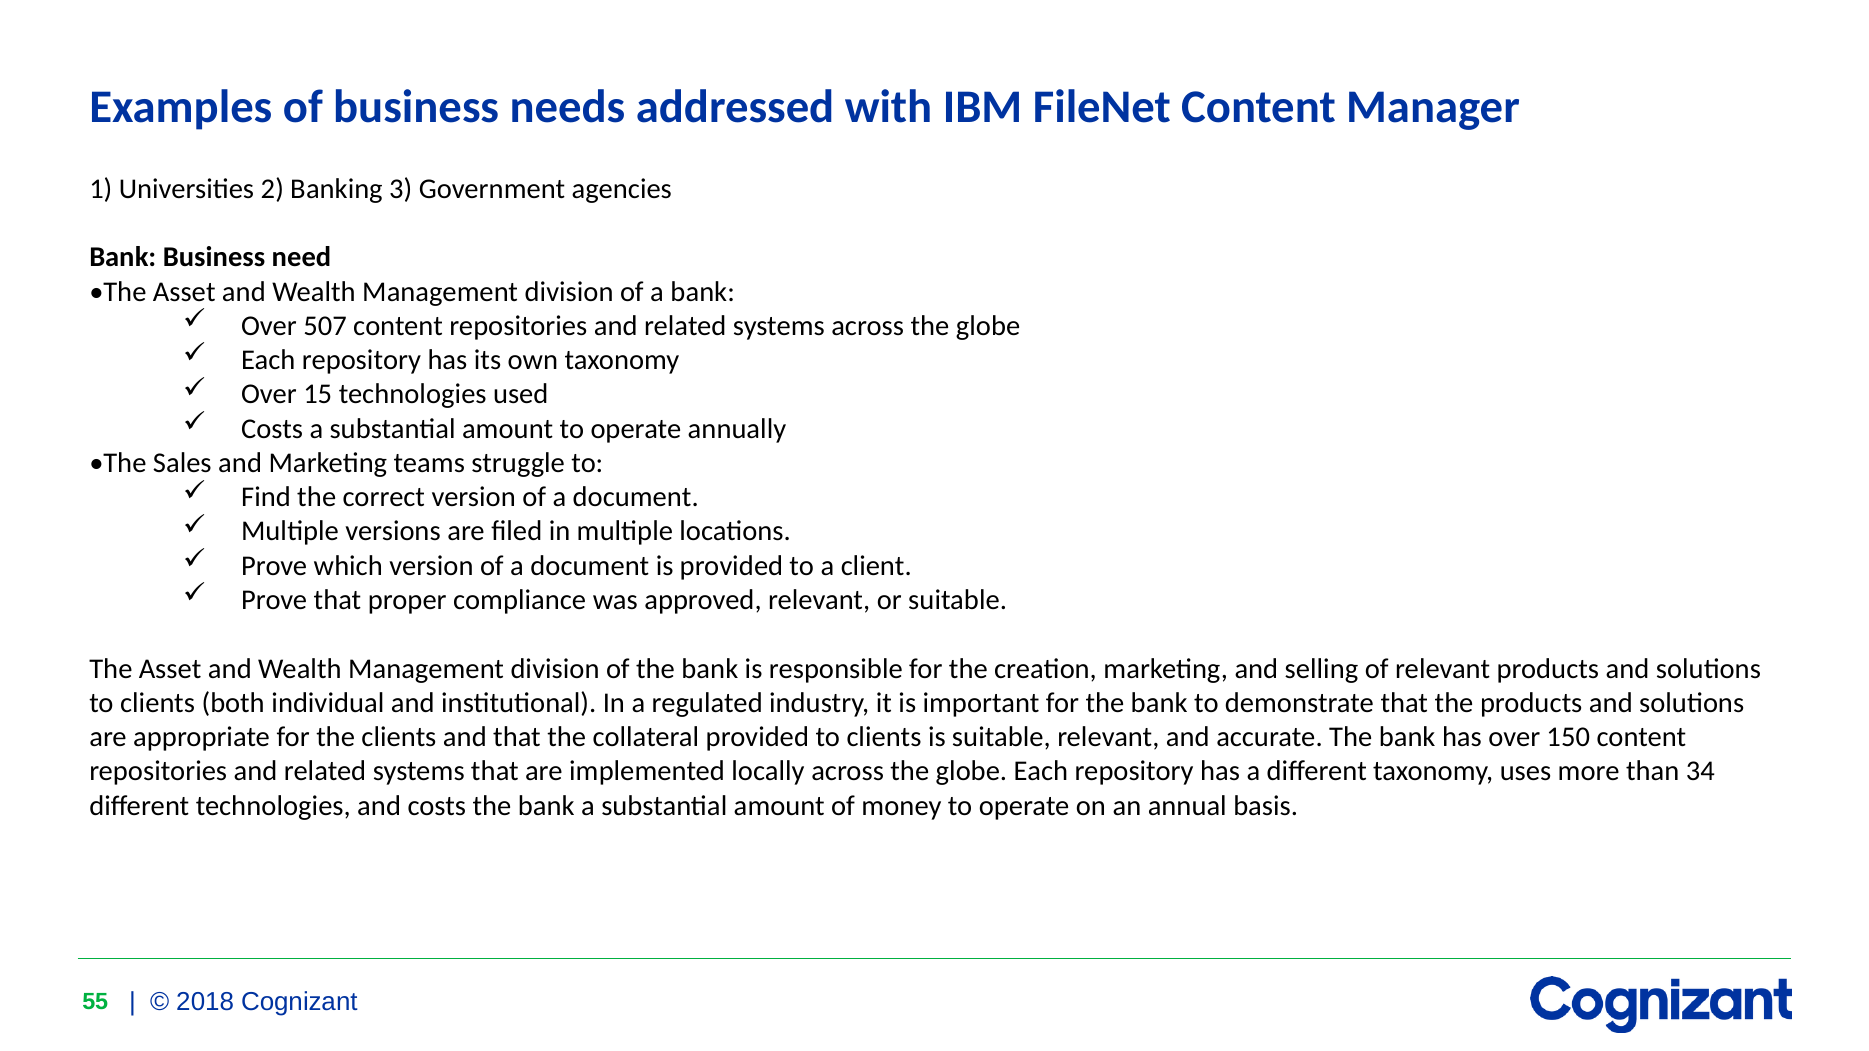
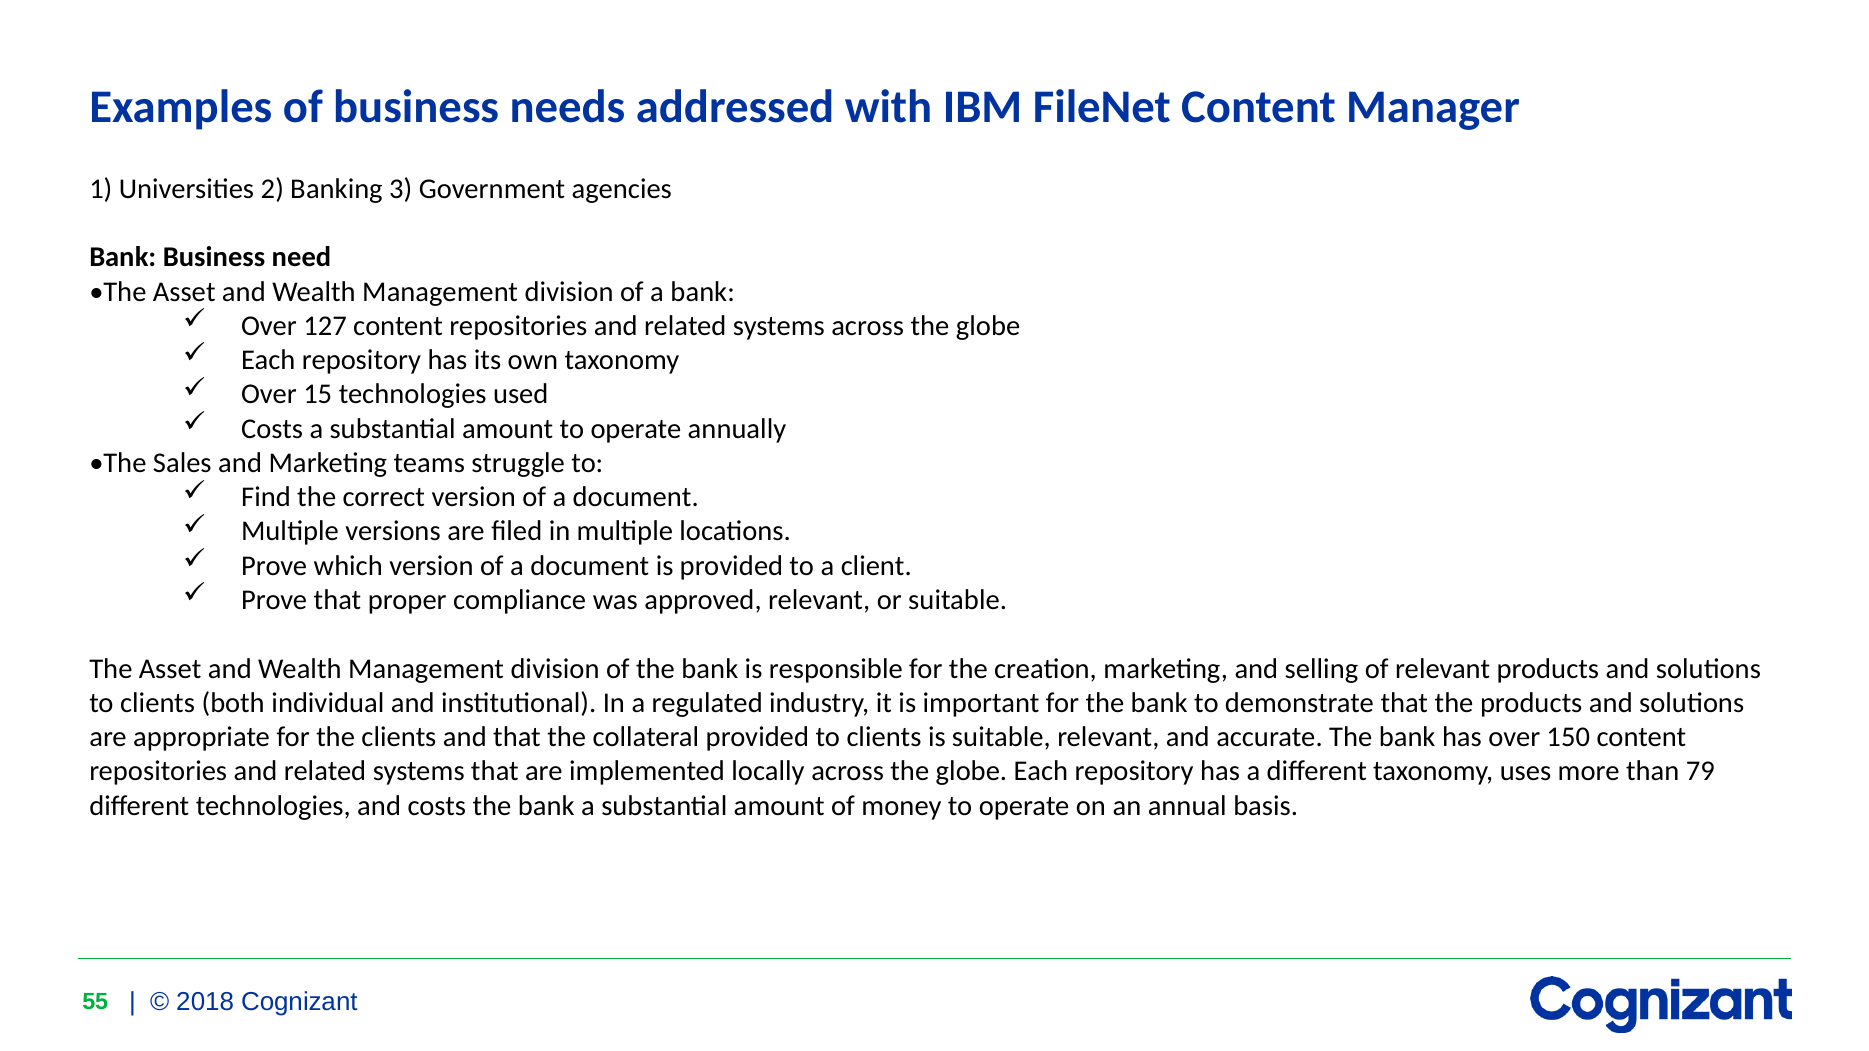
507: 507 -> 127 (325, 326)
34: 34 -> 79 (1700, 772)
